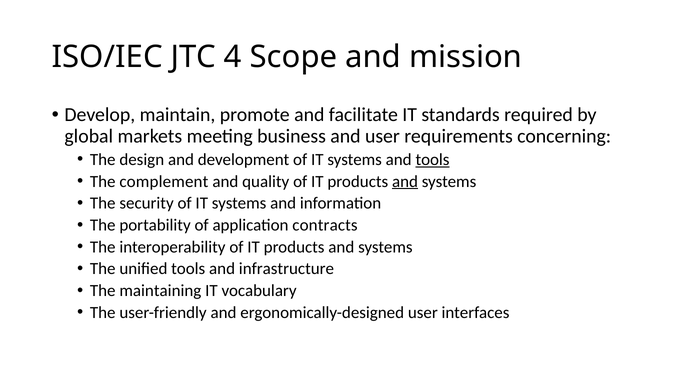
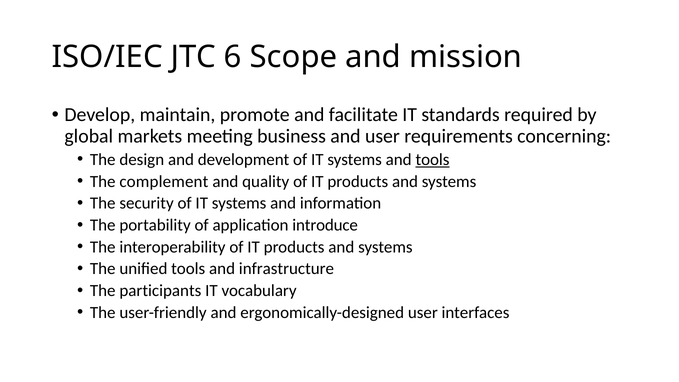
4: 4 -> 6 (233, 57)
and underline: present -> none (405, 181)
contracts: contracts -> introduce (325, 225)
maintaining: maintaining -> participants (160, 291)
